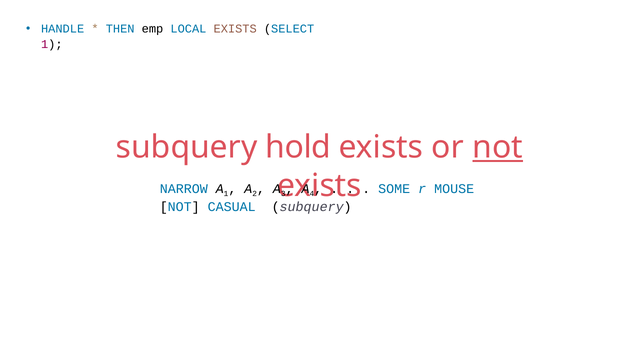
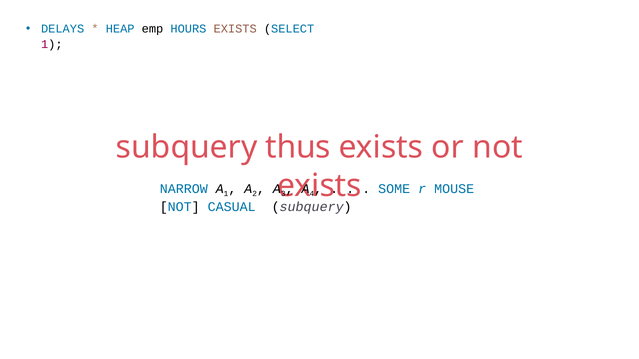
HANDLE: HANDLE -> DELAYS (63, 29)
THEN: THEN -> HEAP (120, 29)
LOCAL: LOCAL -> HOURS (188, 29)
hold: hold -> thus (298, 148)
not underline: present -> none (498, 148)
